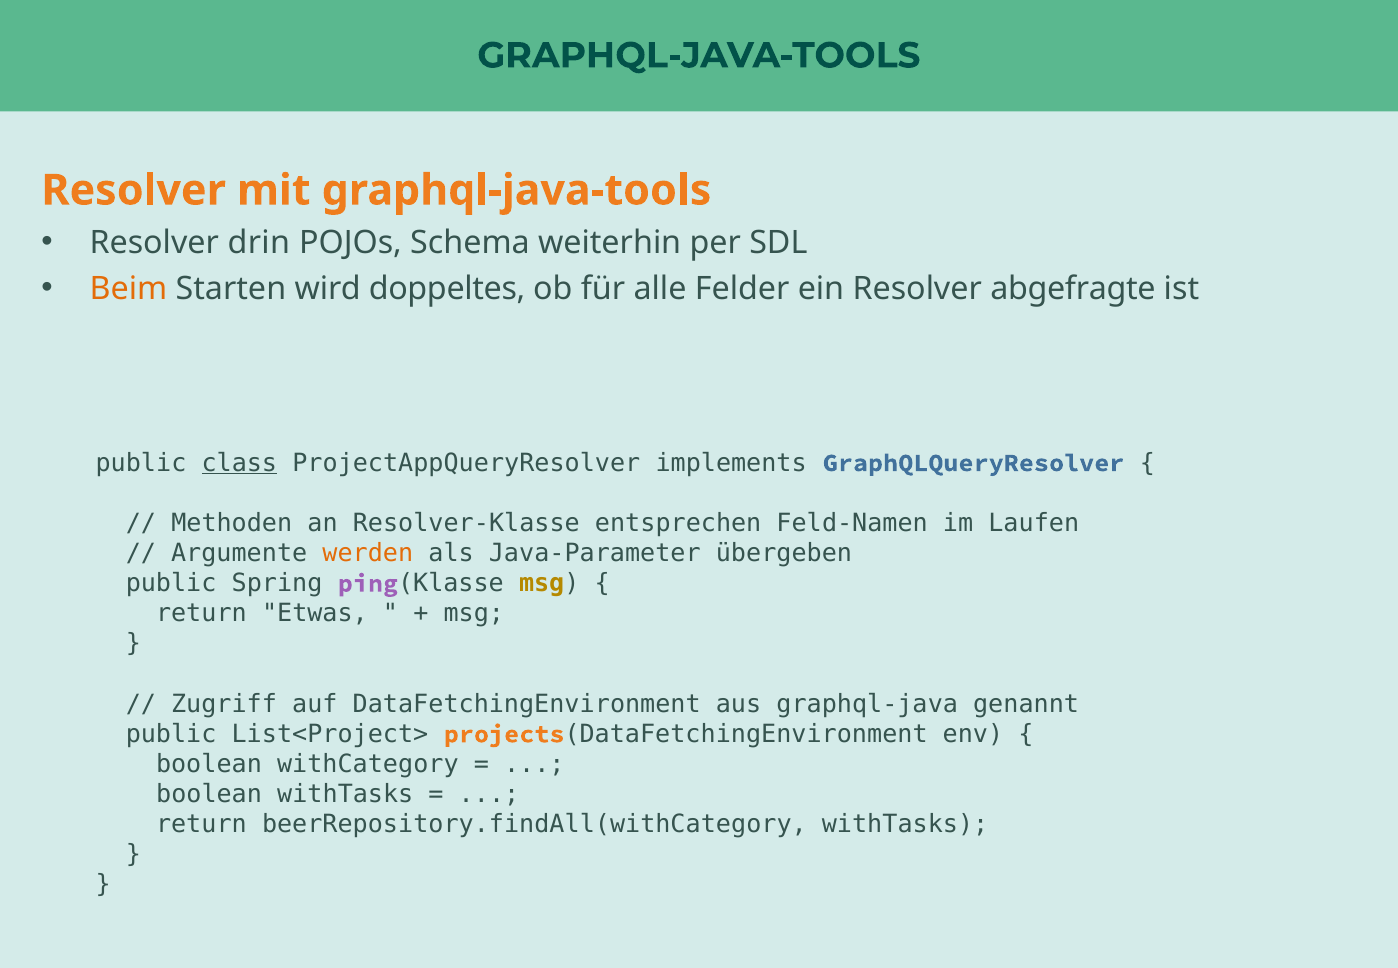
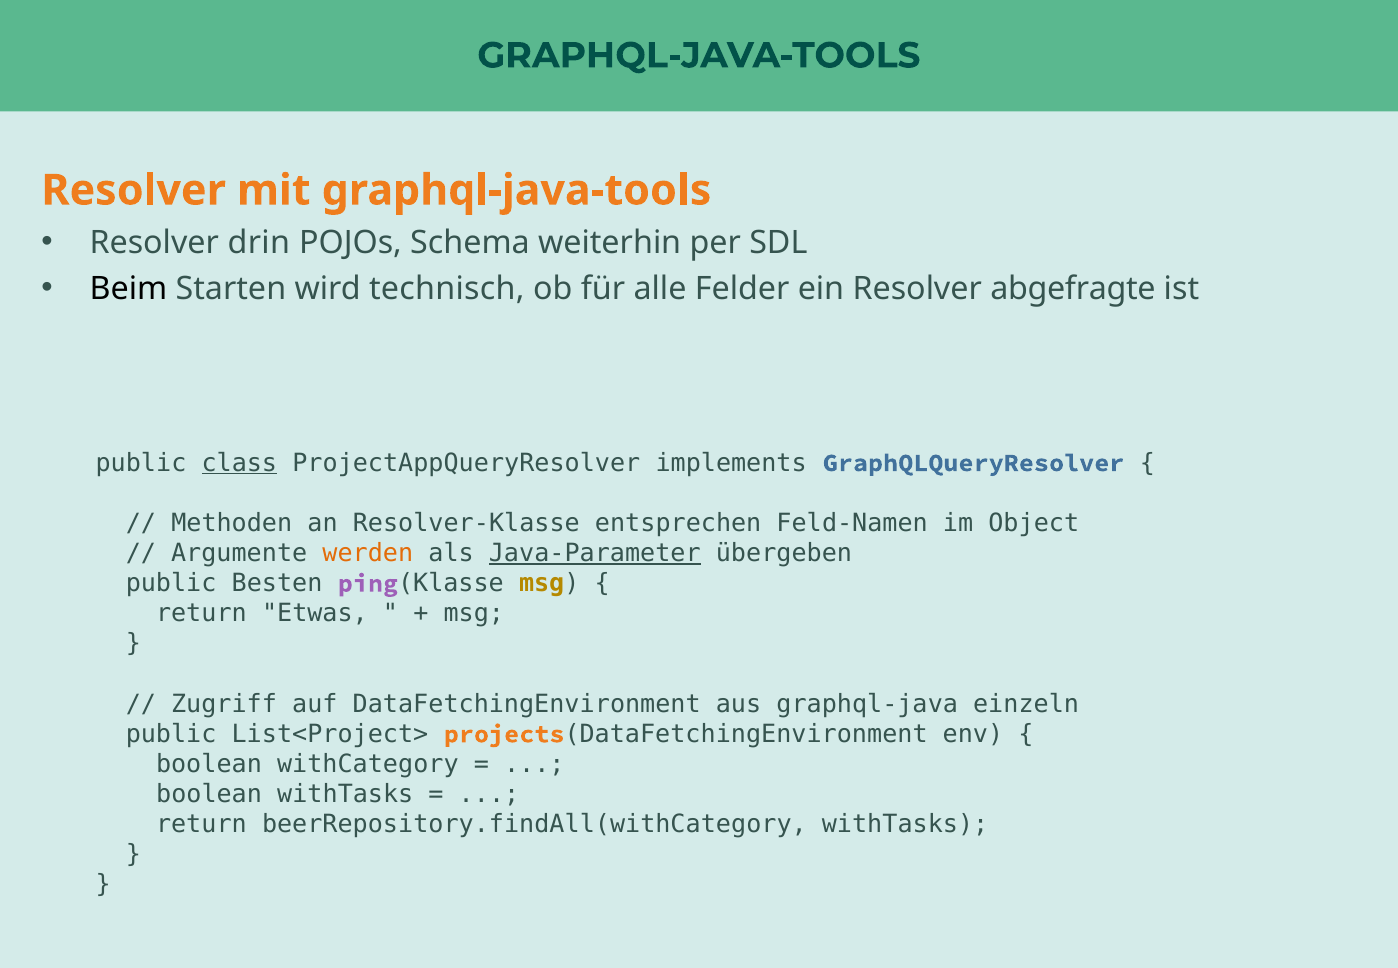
Beim colour: orange -> black (128, 289)
doppeltes: doppeltes -> technisch (447, 289)
Laufen: Laufen -> Object (1034, 523)
Java-Parameter underline: none -> present (595, 553)
Spring: Spring -> Besten (277, 583)
genannt: genannt -> einzeln (1026, 704)
